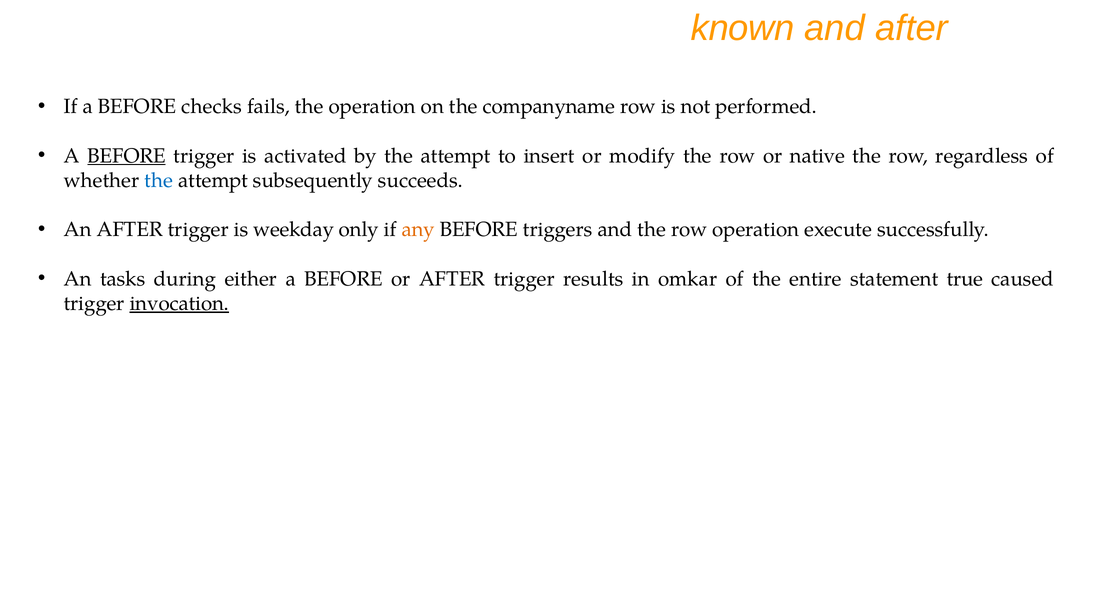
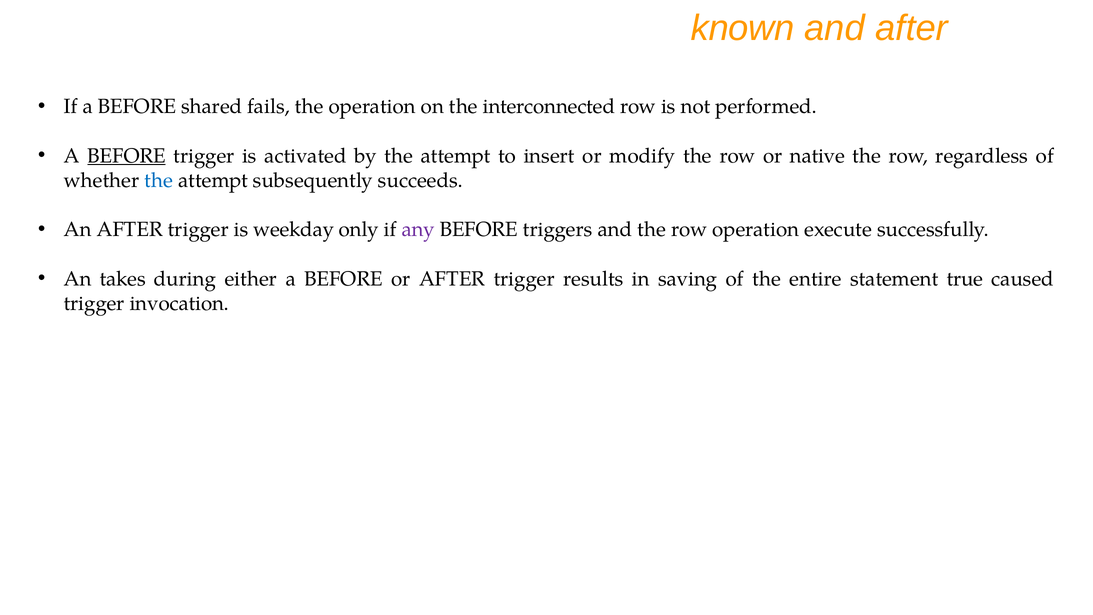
checks: checks -> shared (212, 107)
companyname: companyname -> interconnected (549, 107)
any colour: orange -> purple (418, 230)
tasks: tasks -> takes (123, 279)
omkar: omkar -> saving (688, 279)
invocation underline: present -> none (179, 303)
